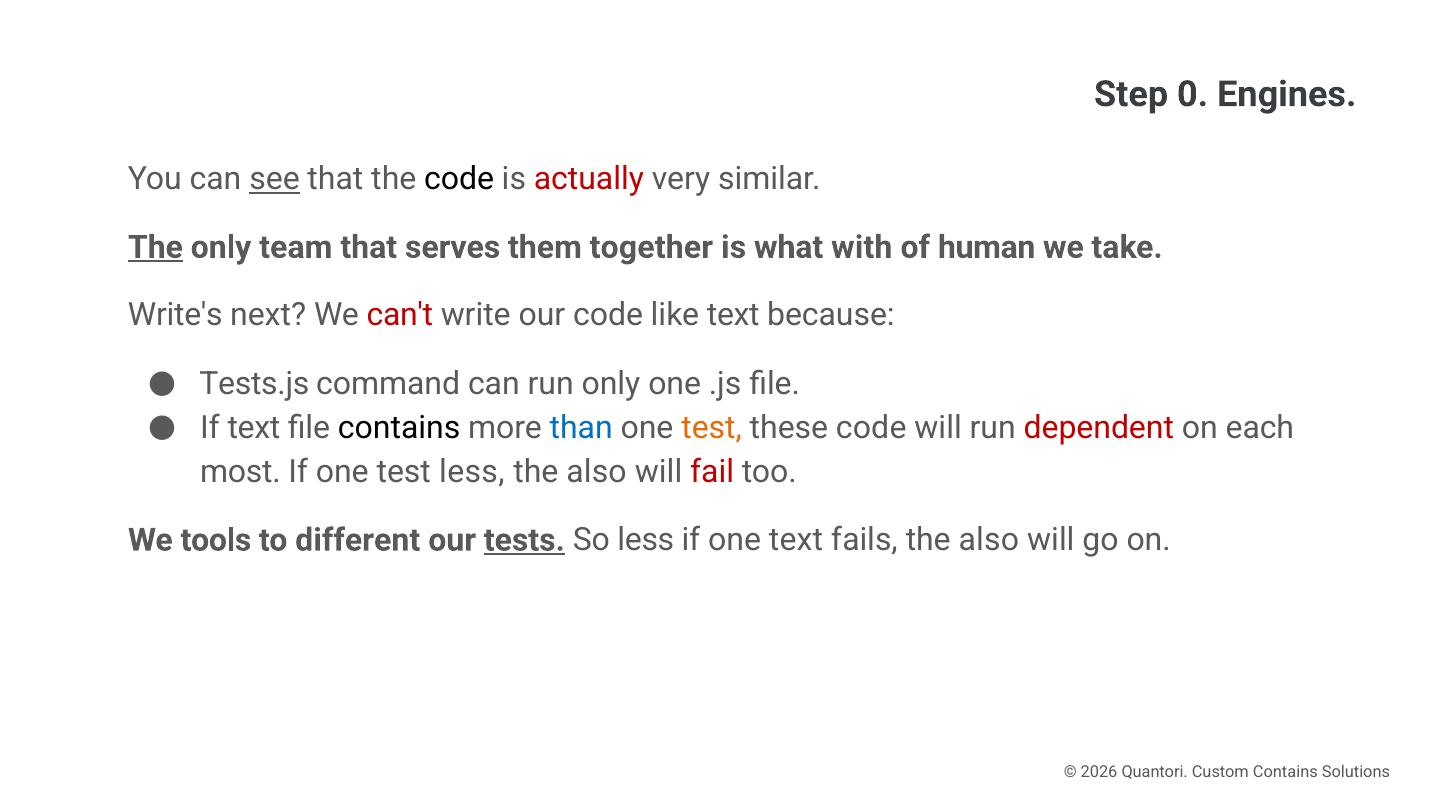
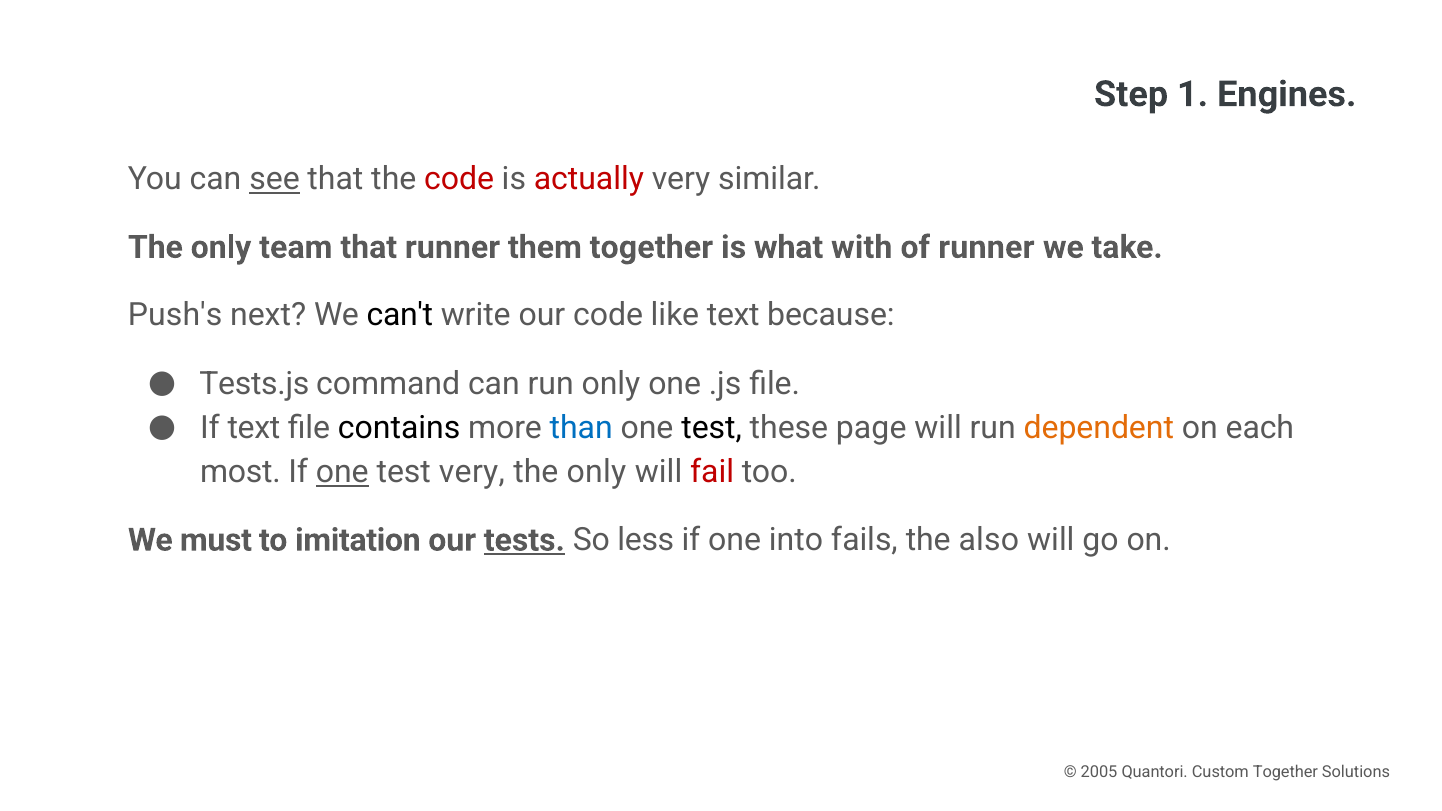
0: 0 -> 1 (1193, 94)
code colour: black -> red (459, 179)
The underline: present -> none (155, 247)
that serves: serves -> runner (453, 247)
of human: human -> runner (986, 247)
Write's: Write's -> Push's (175, 315)
can't colour: red -> black (400, 315)
test colour: orange -> black (712, 428)
these code: code -> page (871, 428)
dependent colour: red -> orange (1099, 428)
one underline: none -> present (342, 472)
test less: less -> very (472, 472)
also: also -> only (596, 472)
tools: tools -> must (216, 540)
different: different -> imitation (358, 540)
one text: text -> into (796, 540)
2026: 2026 -> 2005 (1099, 772)
Custom Contains: Contains -> Together (1285, 772)
